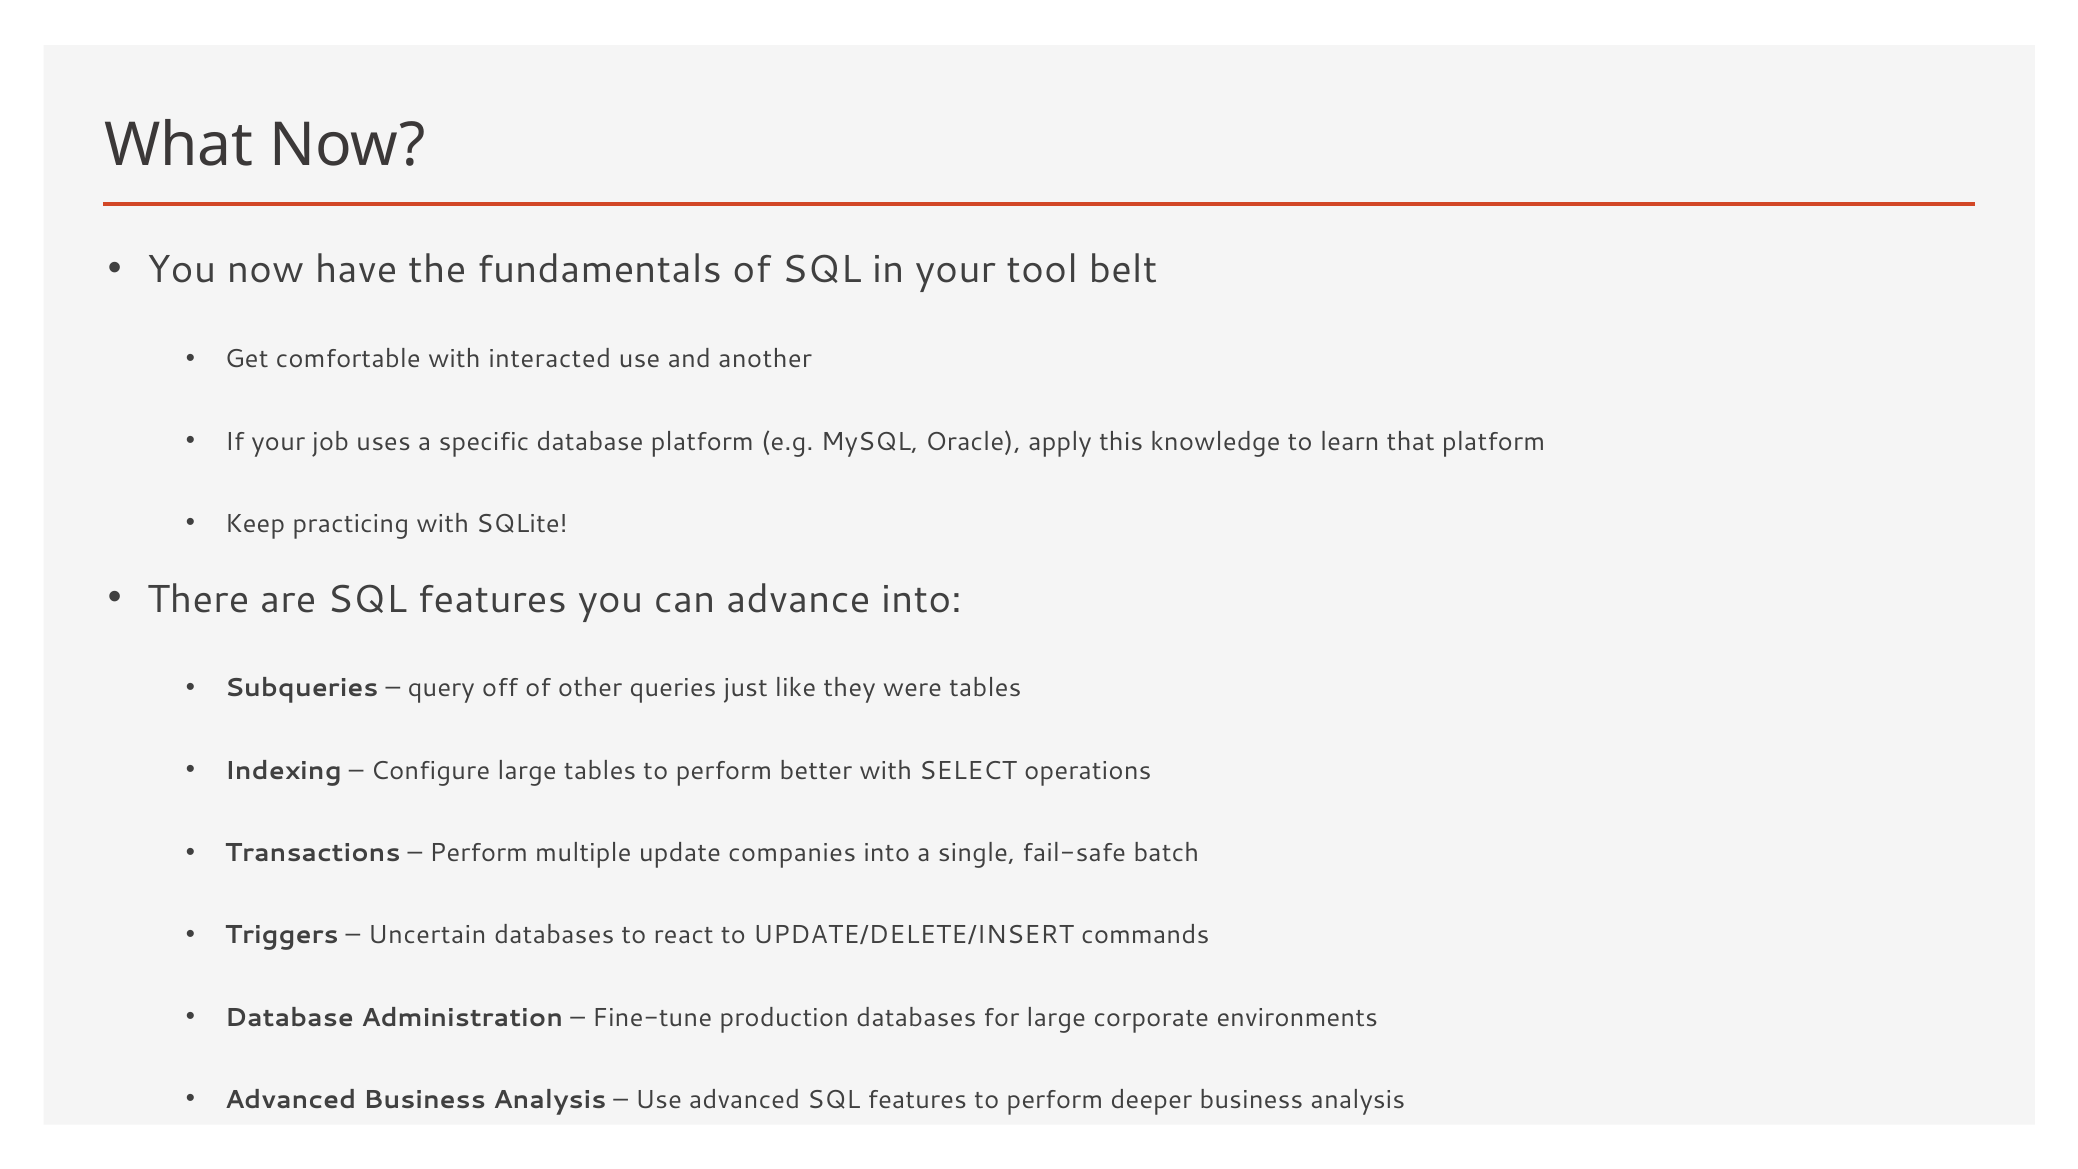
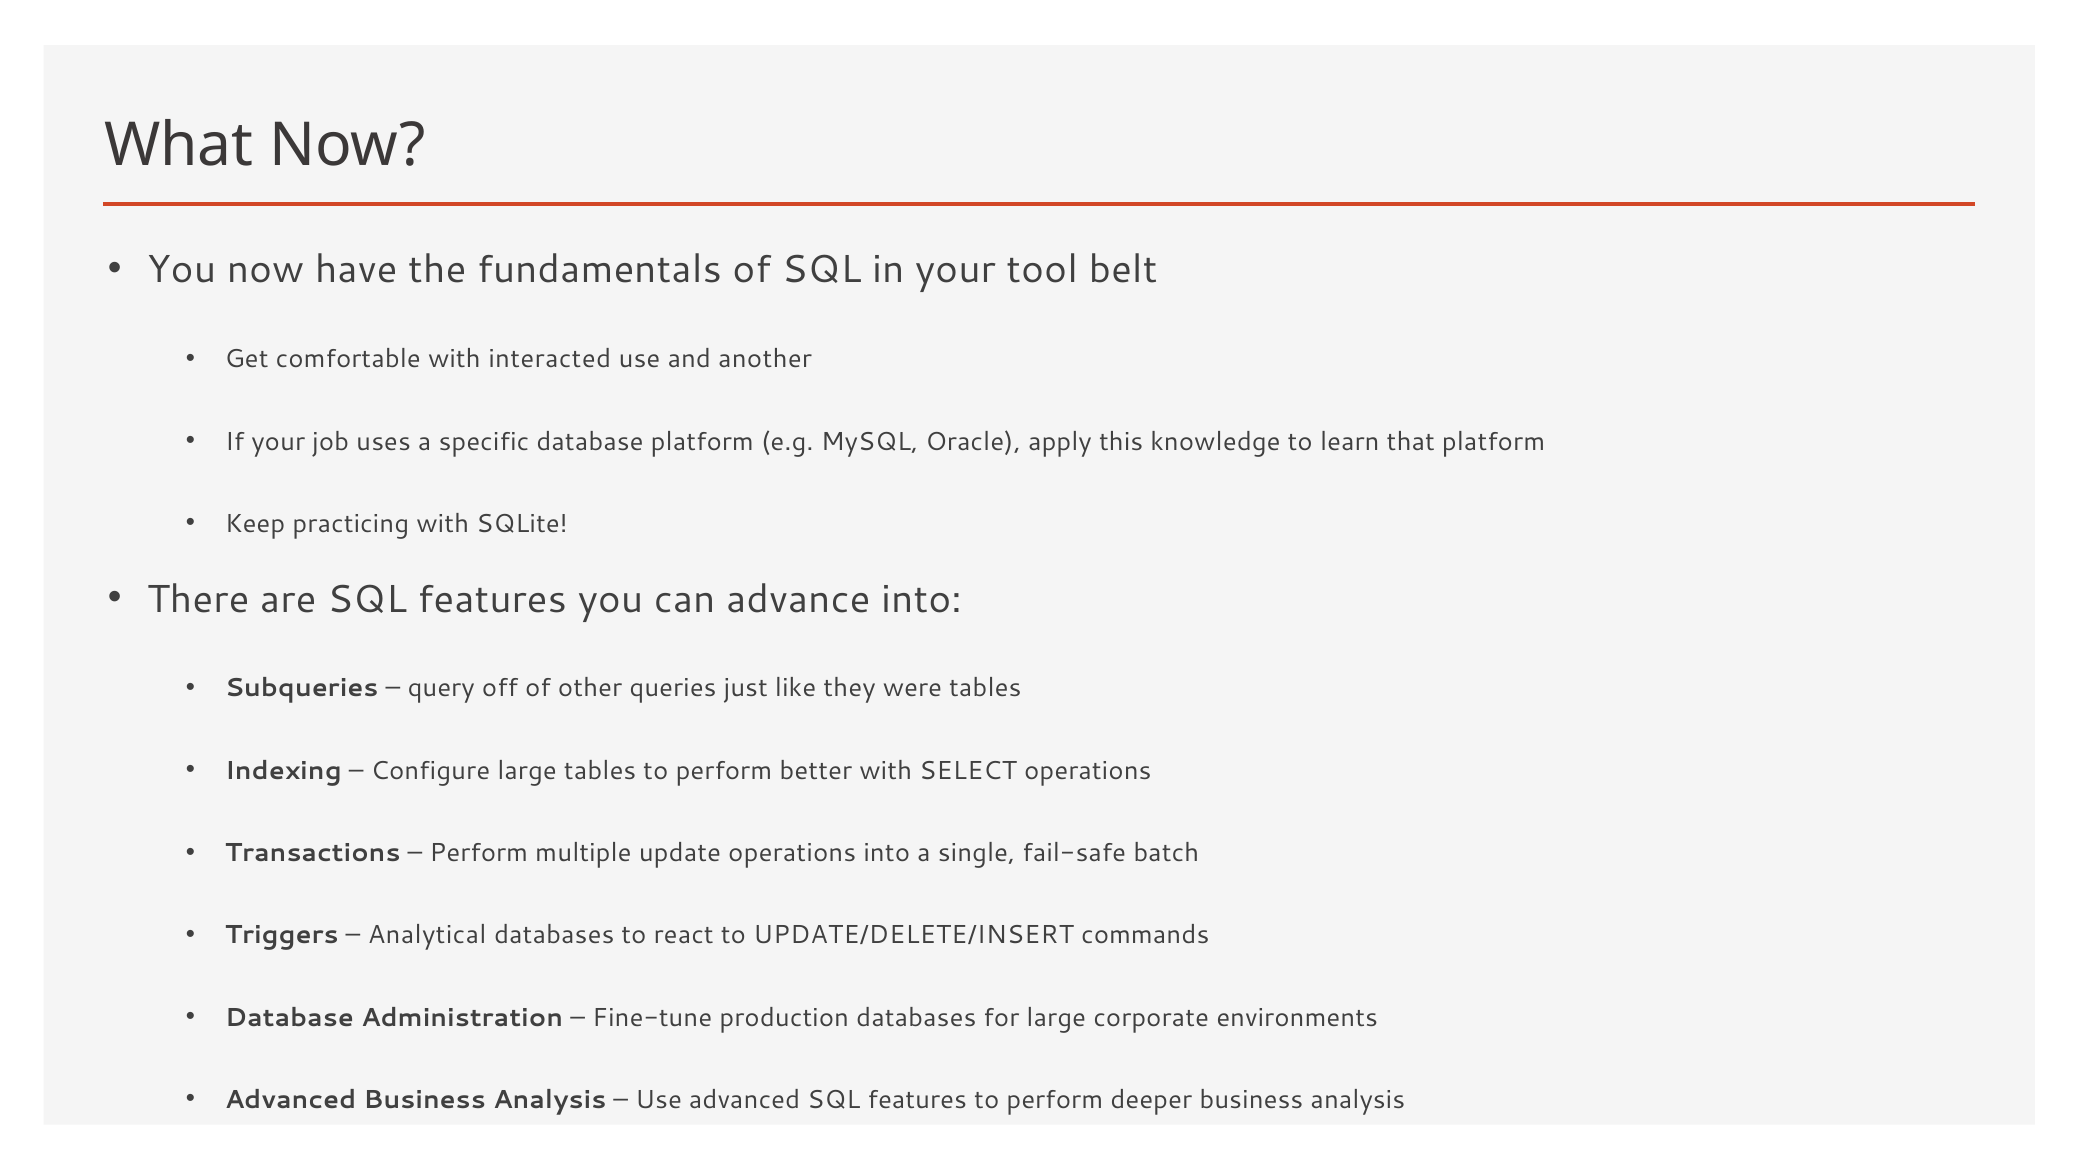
update companies: companies -> operations (792, 853)
Uncertain: Uncertain -> Analytical (427, 935)
